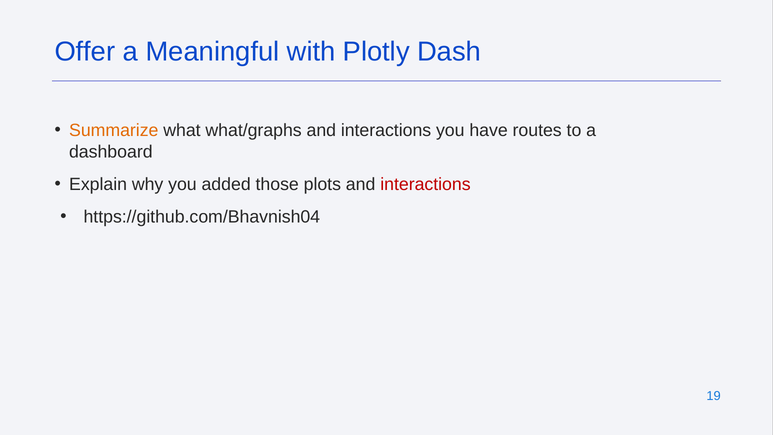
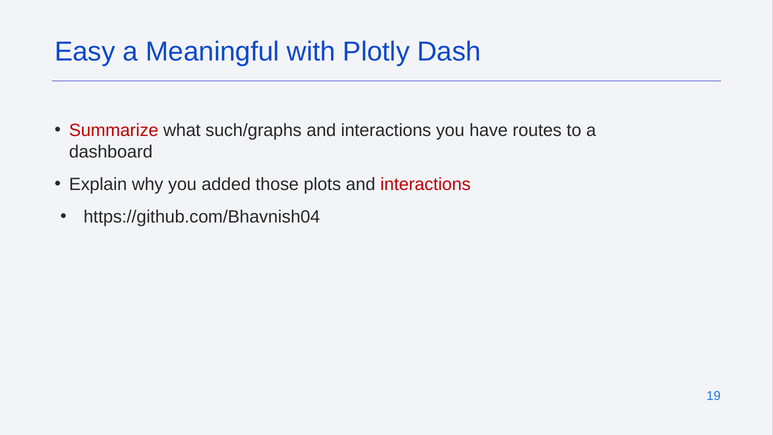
Offer: Offer -> Easy (85, 52)
Summarize colour: orange -> red (114, 130)
what/graphs: what/graphs -> such/graphs (254, 130)
